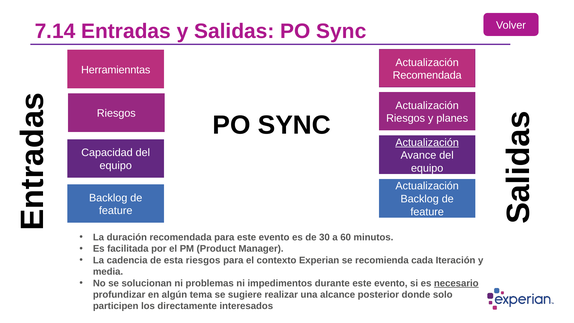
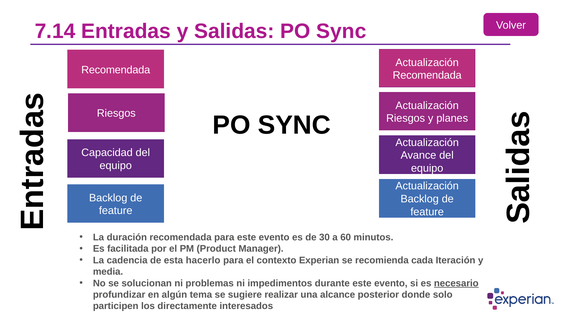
Herramienntas: Herramienntas -> Recomendada (116, 70)
Actualización underline: present -> none (427, 142)
esta riesgos: riesgos -> hacerlo (203, 260)
